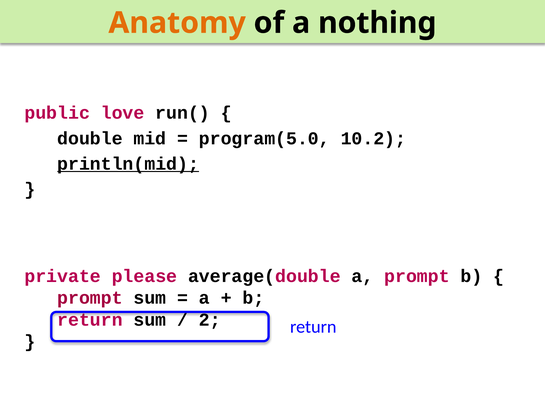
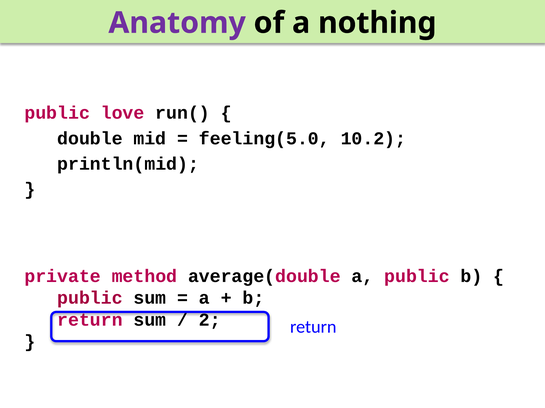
Anatomy colour: orange -> purple (177, 23)
program(5.0: program(5.0 -> feeling(5.0 (264, 139)
println(mid underline: present -> none (128, 164)
please: please -> method (144, 277)
a prompt: prompt -> public (417, 277)
prompt: prompt -> public (90, 298)
